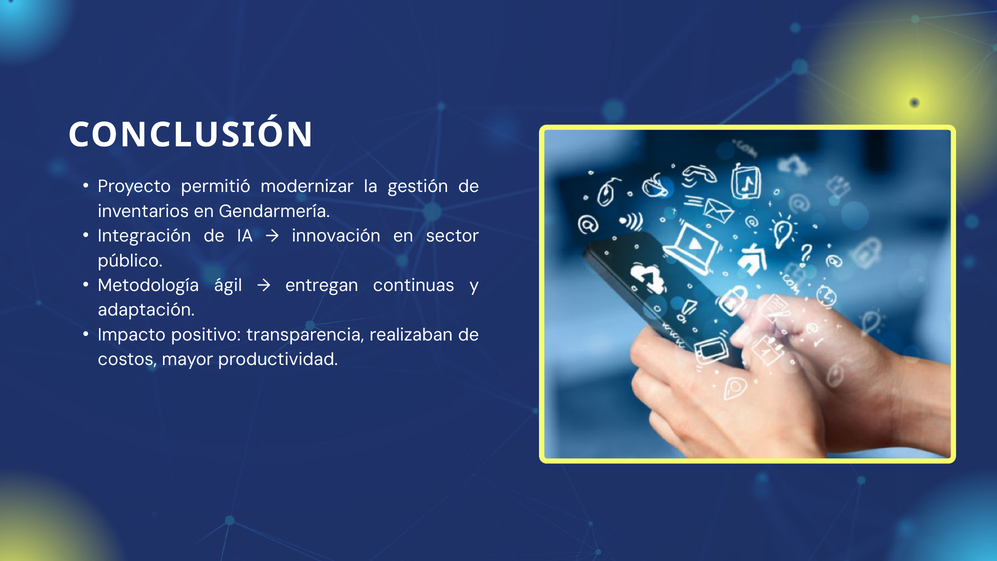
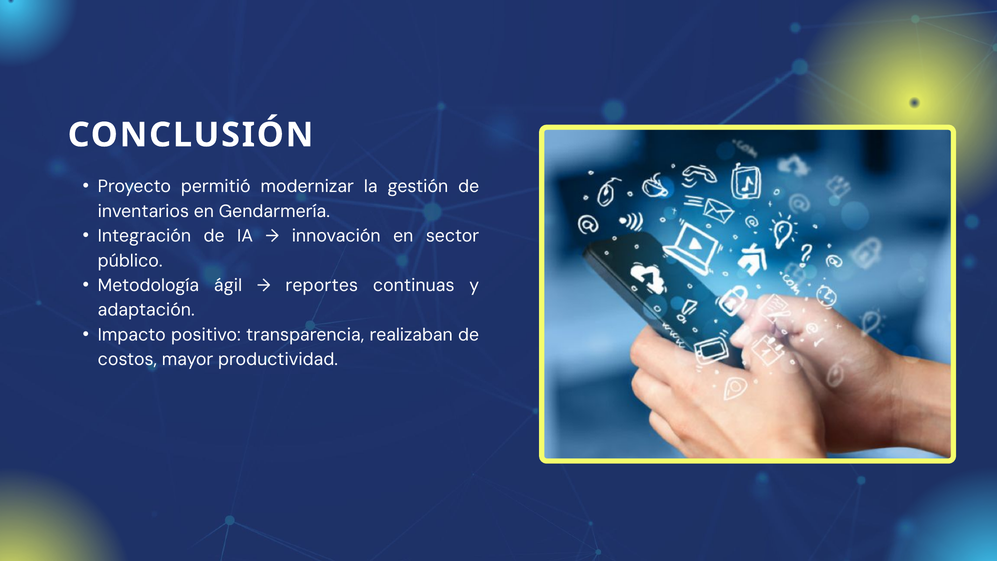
entregan: entregan -> reportes (322, 285)
